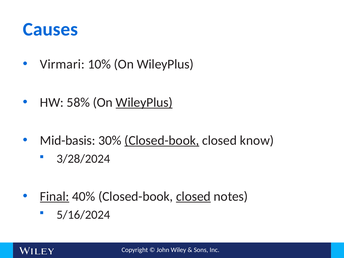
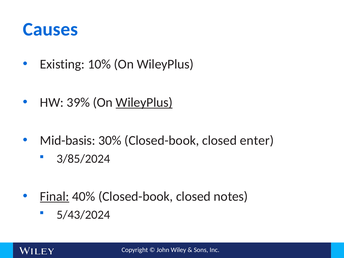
Virmari: Virmari -> Existing (62, 64)
58%: 58% -> 39% (78, 102)
Closed-book underline: present -> none (162, 140)
know: know -> enter (257, 140)
3/28/2024: 3/28/2024 -> 3/85/2024 (83, 159)
closed underline: present -> none (193, 196)
5/16/2024: 5/16/2024 -> 5/43/2024 (83, 215)
